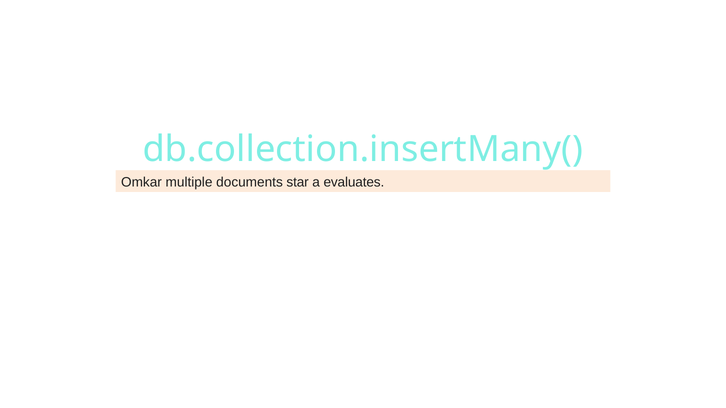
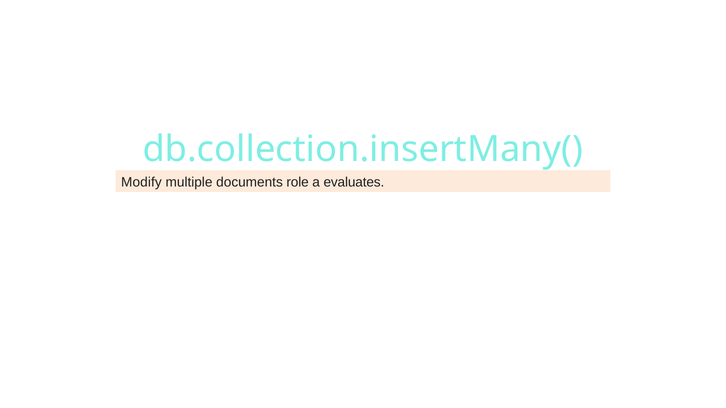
Omkar: Omkar -> Modify (141, 182)
star: star -> role (298, 182)
